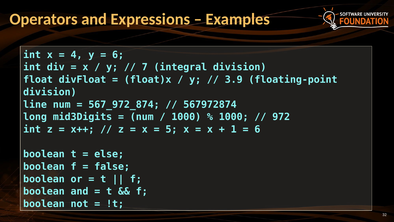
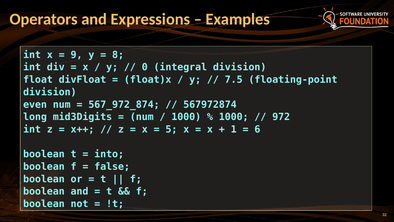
4: 4 -> 9 (77, 55)
6: 6 -> 8 (118, 55)
7: 7 -> 0 (145, 67)
3.9: 3.9 -> 7.5 (234, 80)
line: line -> even (35, 104)
else: else -> into (109, 154)
